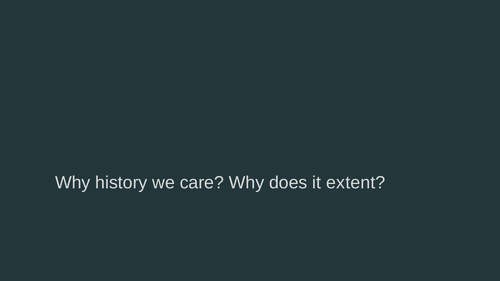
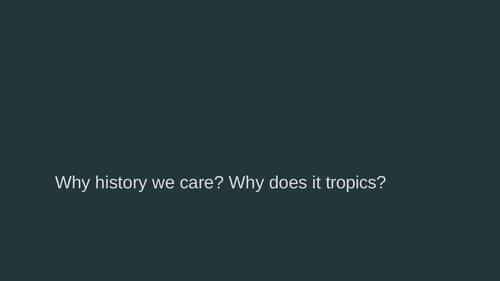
extent: extent -> tropics (356, 183)
